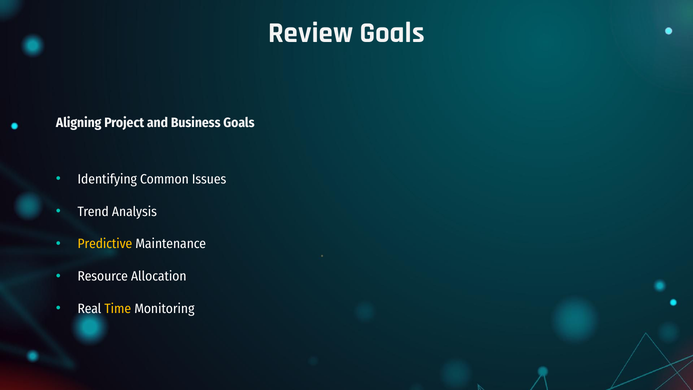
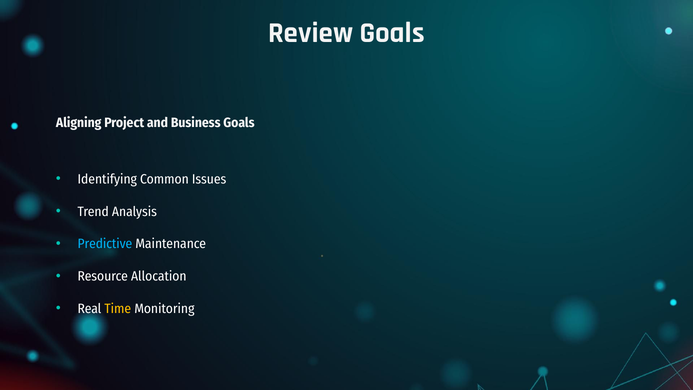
Predictive colour: yellow -> light blue (105, 244)
